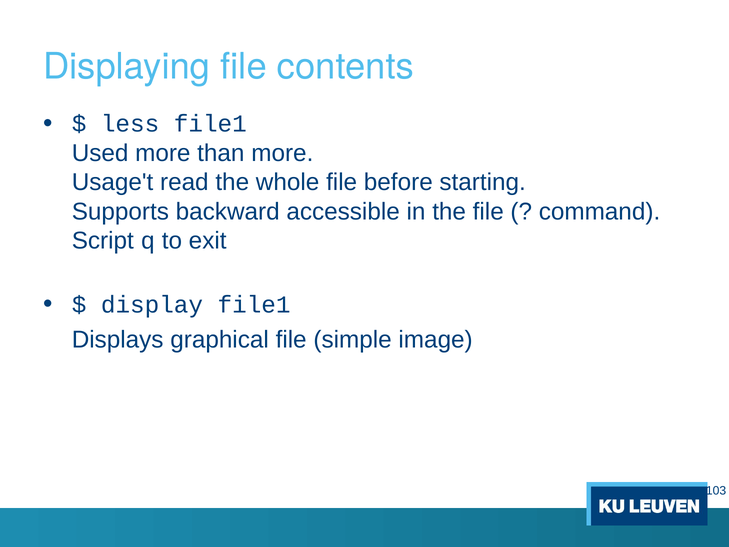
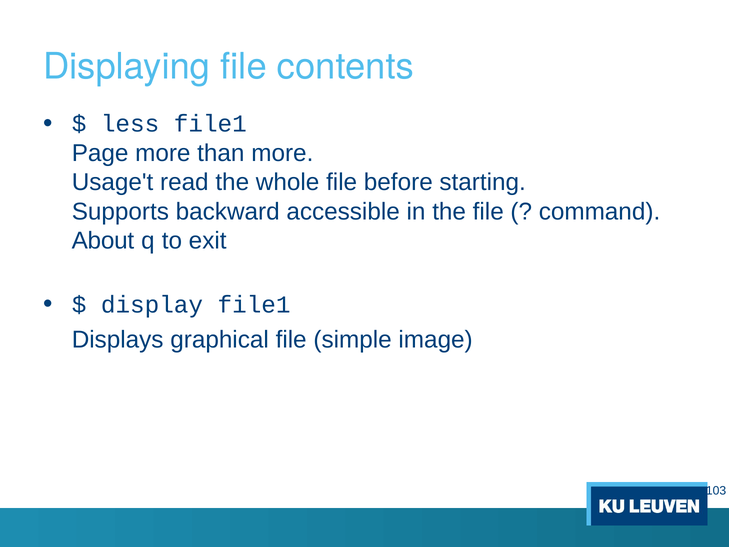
Used: Used -> Page (100, 153)
Script: Script -> About (103, 241)
